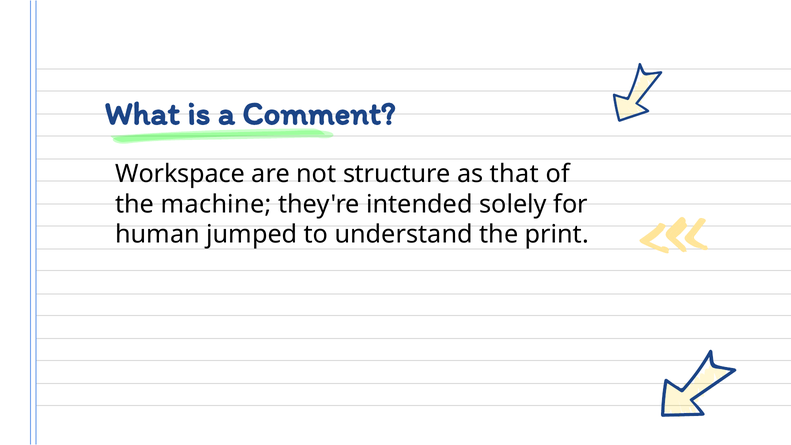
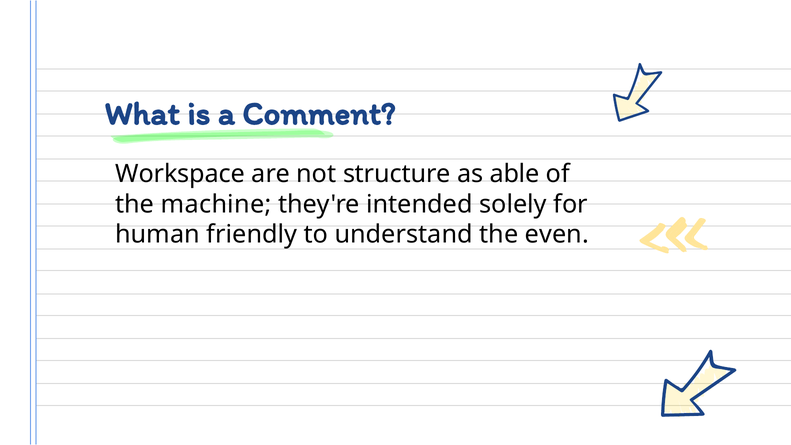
that: that -> able (515, 174)
jumped: jumped -> friendly (252, 234)
print: print -> even (557, 234)
